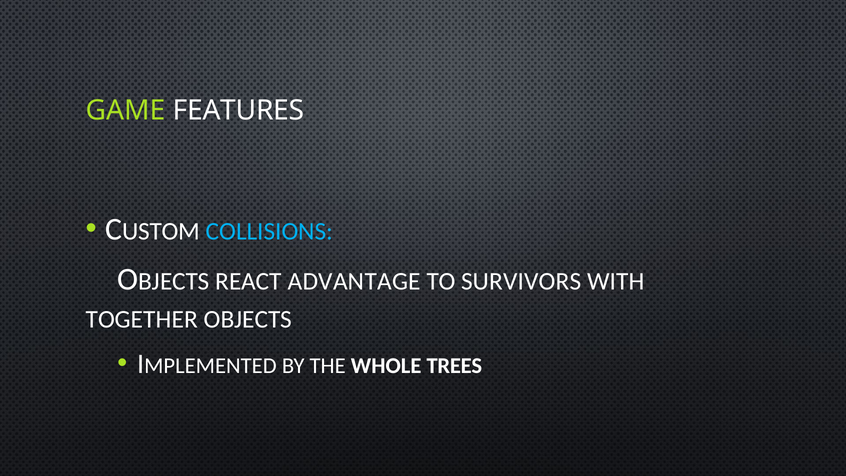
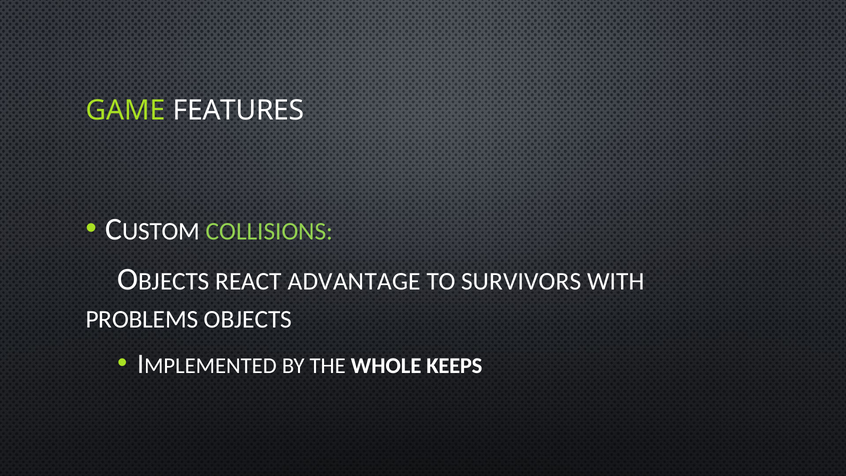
COLLISIONS colour: light blue -> light green (269, 231)
TOGETHER: TOGETHER -> PROBLEMS (142, 319)
TREES: TREES -> KEEPS (454, 366)
